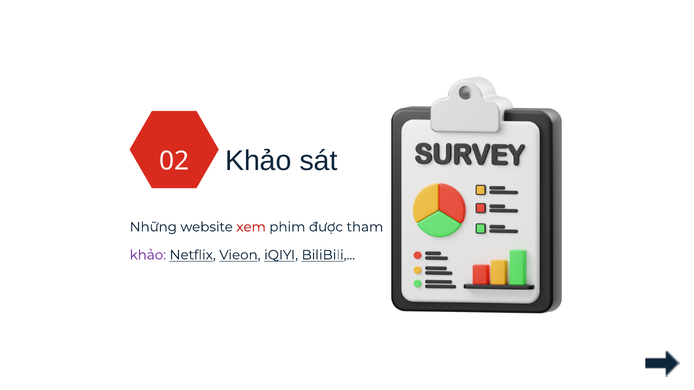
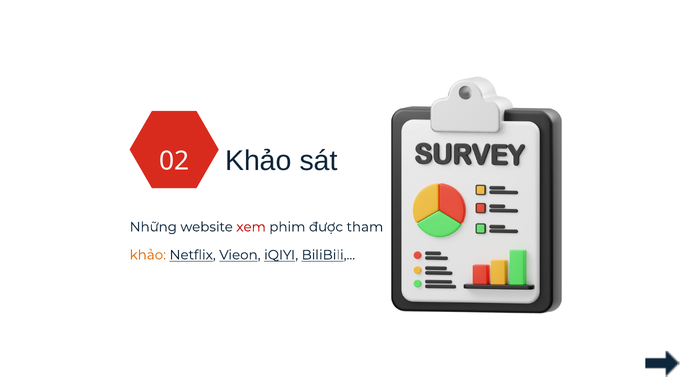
khảo colour: purple -> orange (148, 255)
